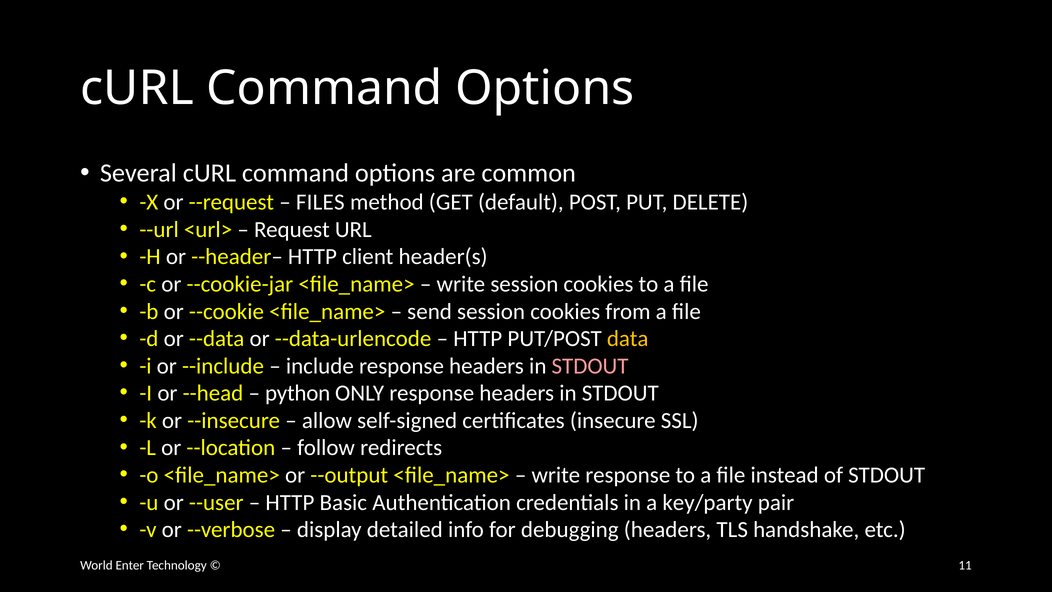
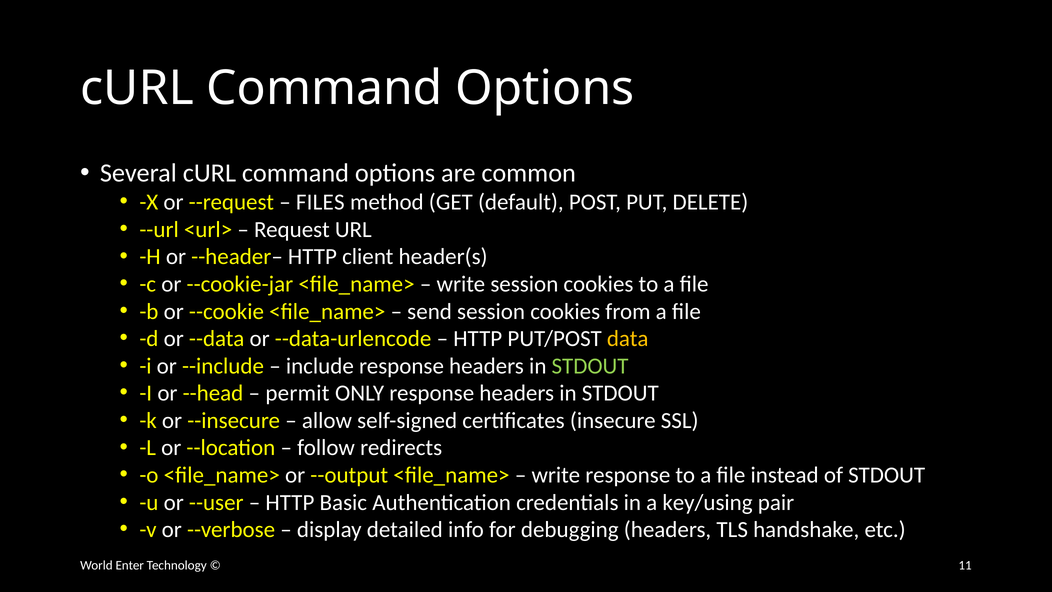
STDOUT colour: pink -> light green (590, 366)
python: python -> permit (297, 393)
key/party: key/party -> key/using (708, 502)
